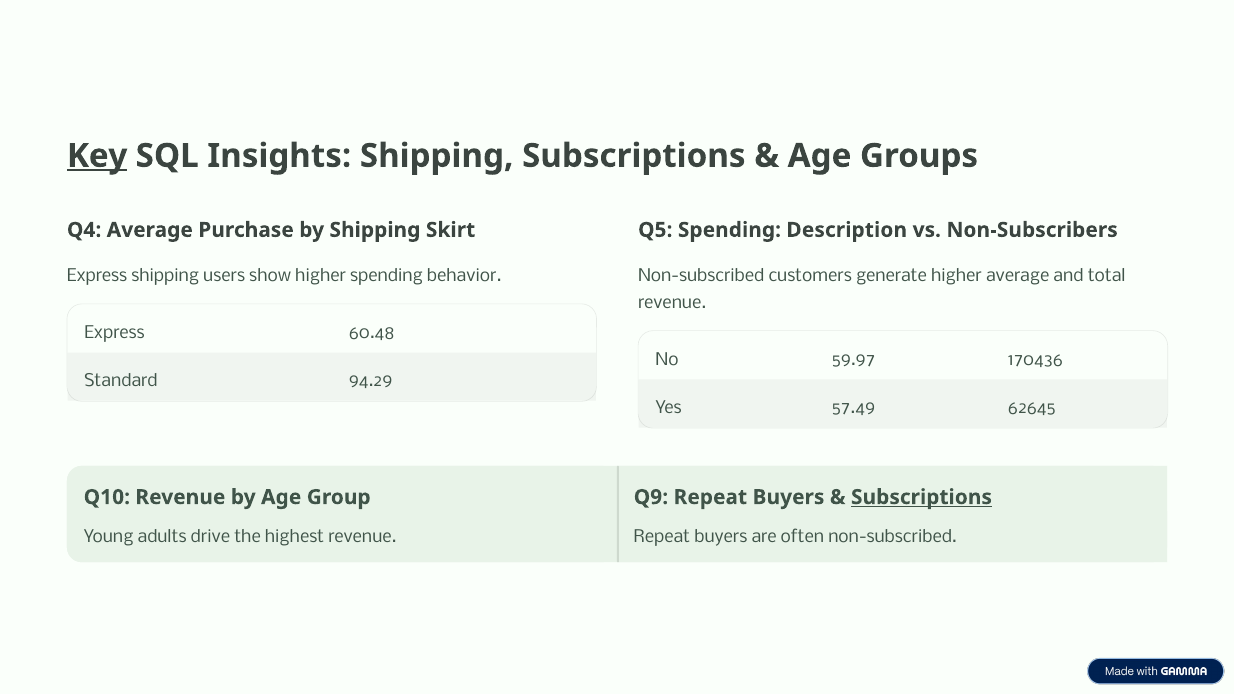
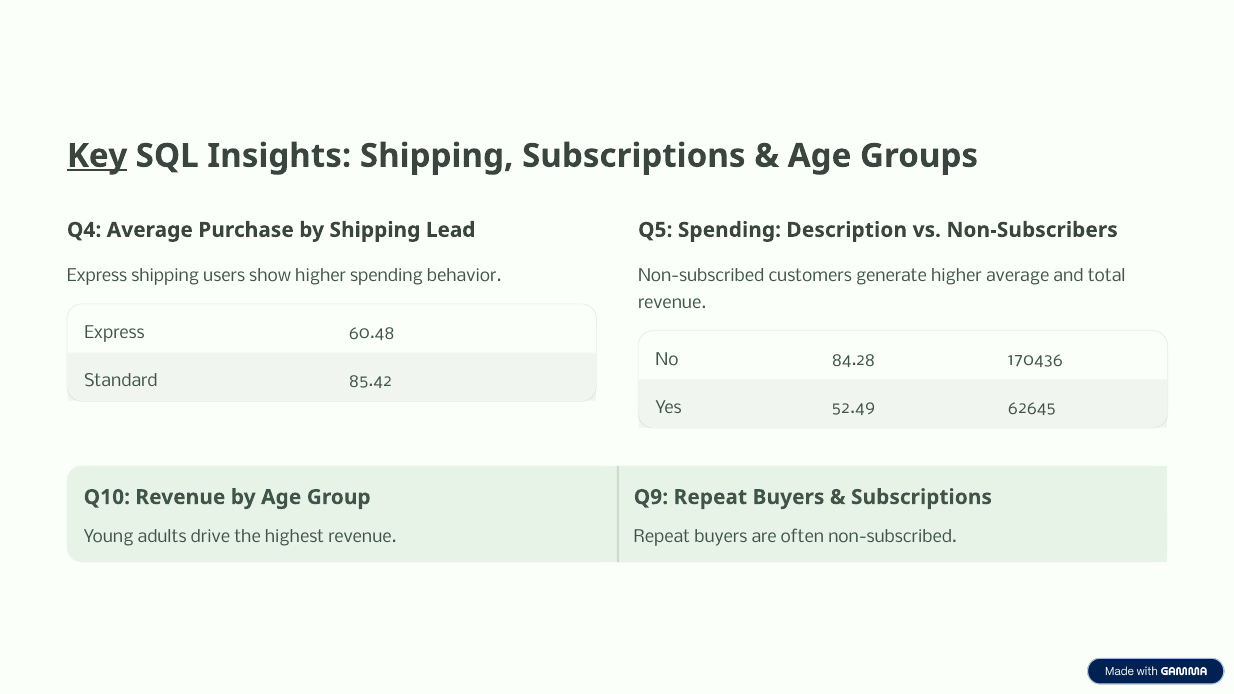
Skirt: Skirt -> Lead (451, 230)
59.97: 59.97 -> 84.28 (854, 360)
94.29: 94.29 -> 85.42 (371, 381)
57.49: 57.49 -> 52.49 (854, 408)
Subscriptions underline: present -> none (921, 497)
